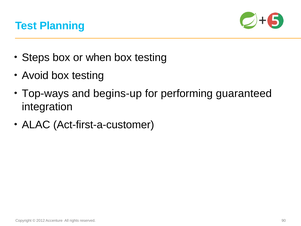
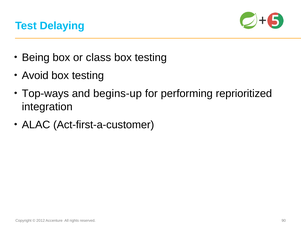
Planning: Planning -> Delaying (62, 26)
Steps: Steps -> Being (36, 57)
when: when -> class (98, 57)
guaranteed: guaranteed -> reprioritized (244, 94)
